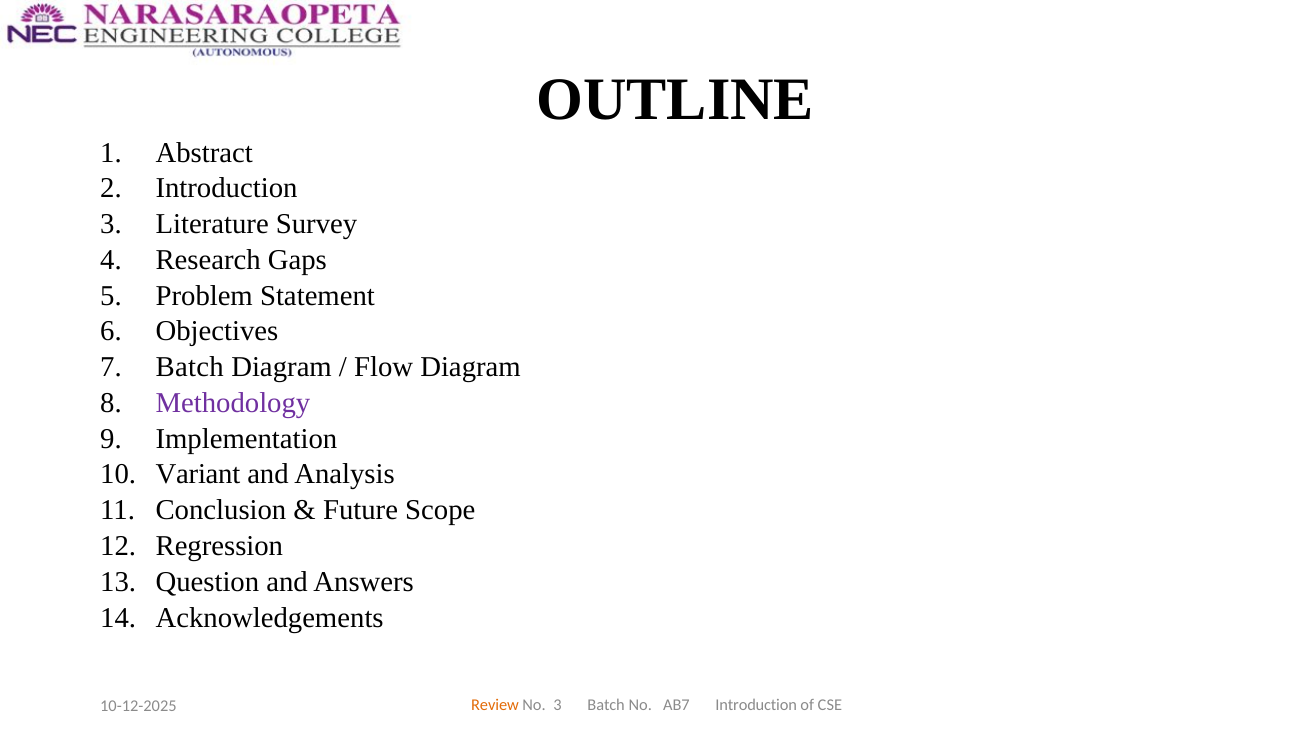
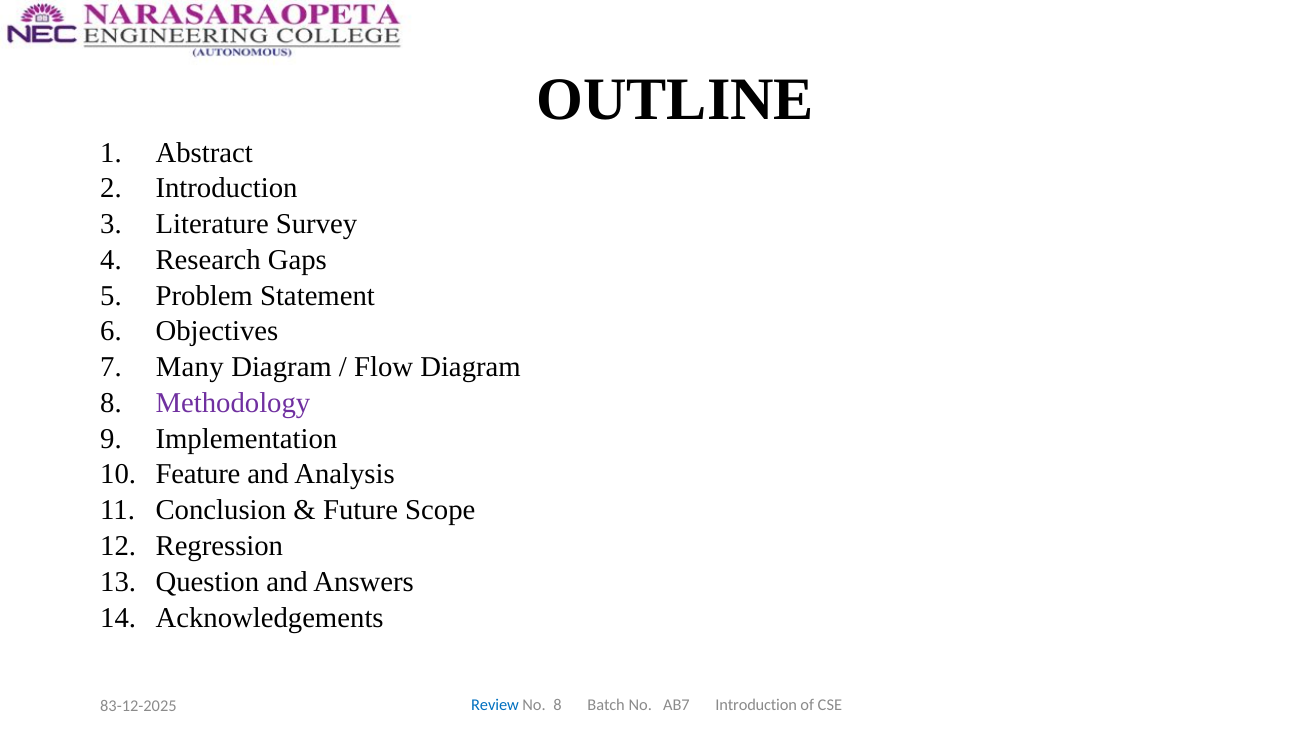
Batch: Batch -> Many (190, 367)
Variant: Variant -> Feature (198, 475)
Review colour: orange -> blue (495, 706)
No 3: 3 -> 8 (557, 706)
10-12-2025: 10-12-2025 -> 83-12-2025 (138, 706)
